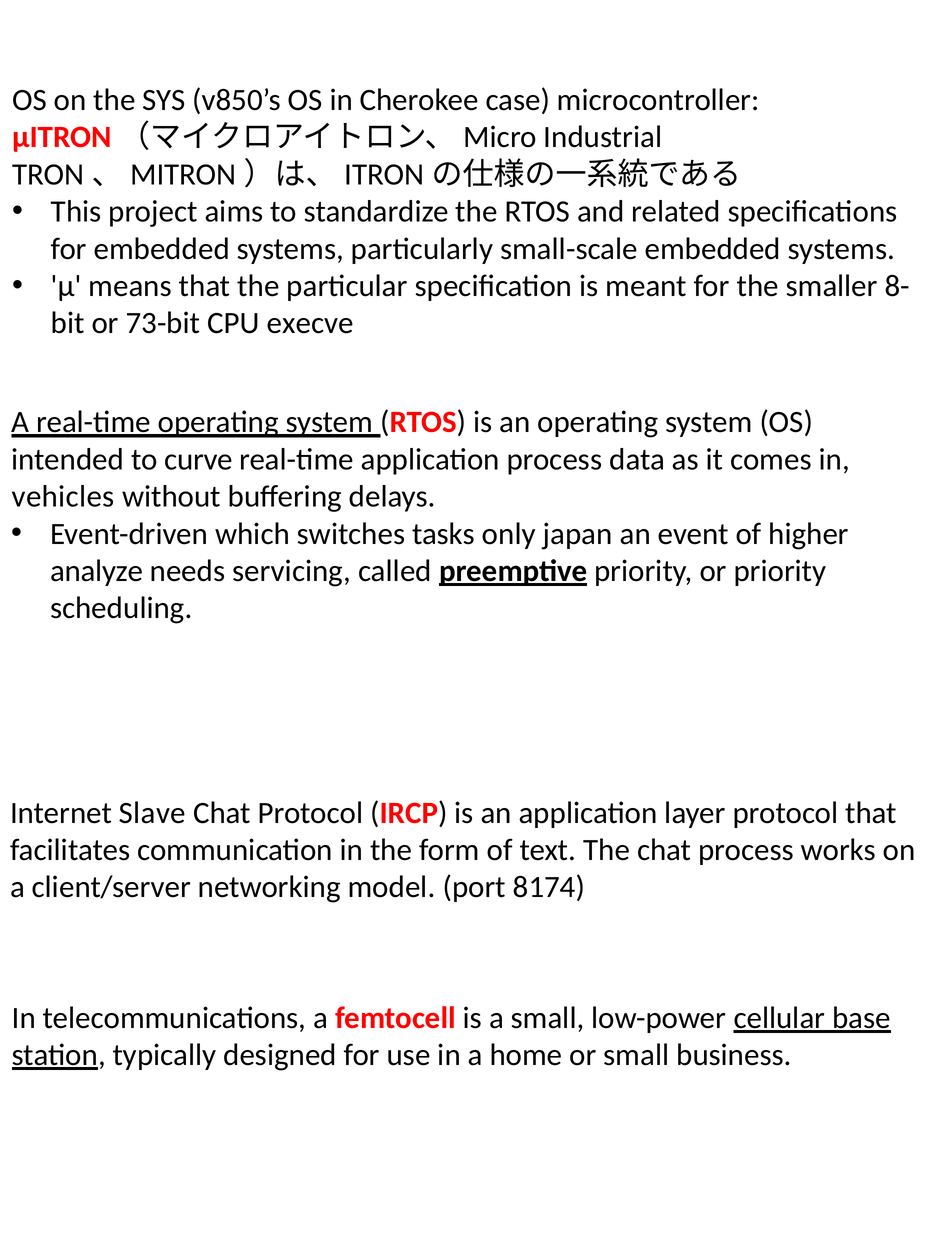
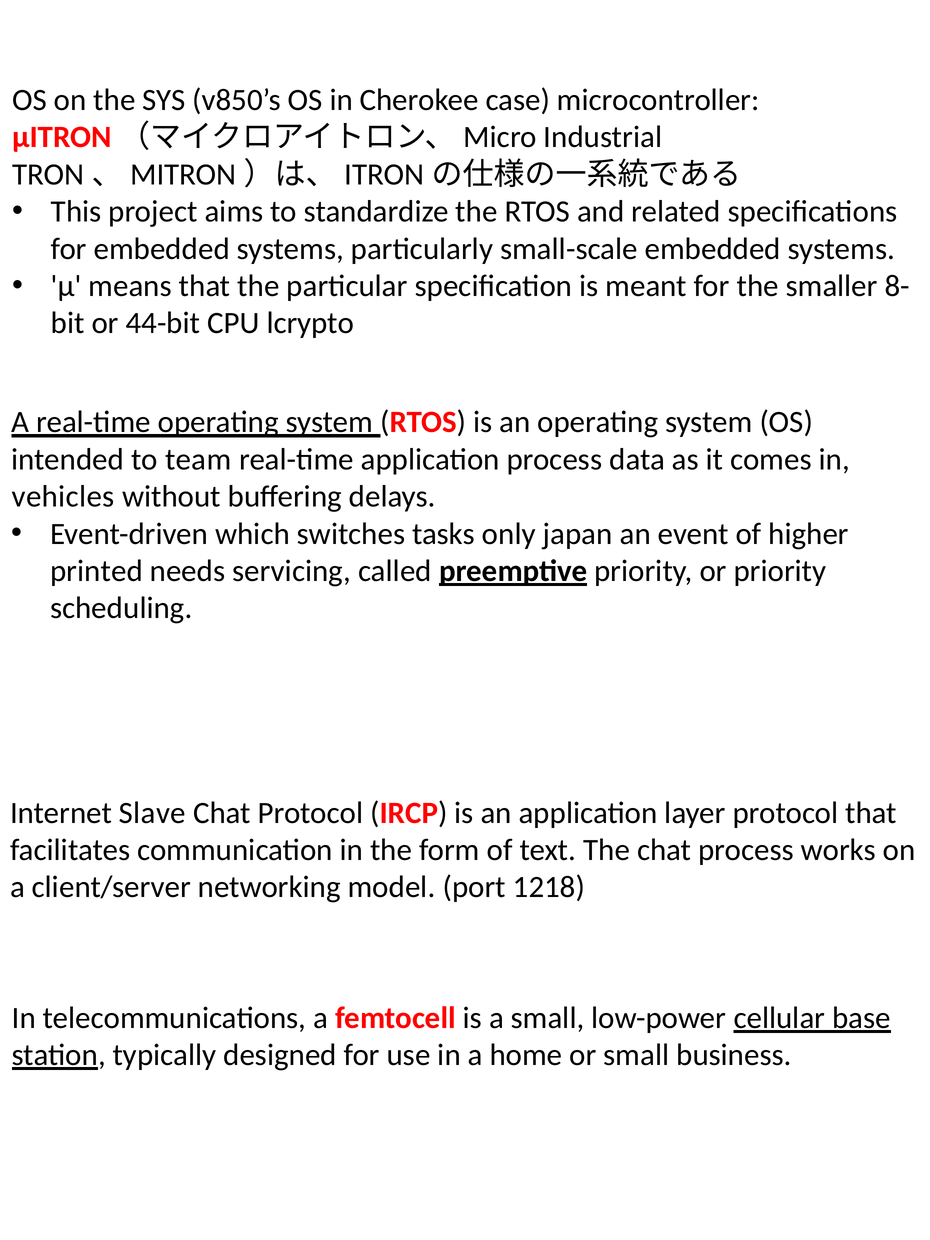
73-bit: 73-bit -> 44-bit (163, 323)
execve: execve -> lcrypto (310, 323)
curve: curve -> team (198, 459)
analyze: analyze -> printed (97, 571)
8174: 8174 -> 1218 (549, 887)
